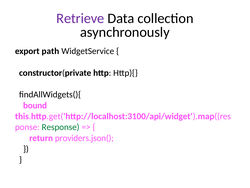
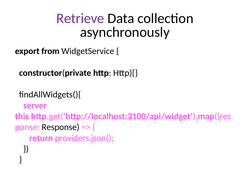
path: path -> from (50, 51)
bound: bound -> server (35, 105)
Response colour: green -> black (61, 127)
